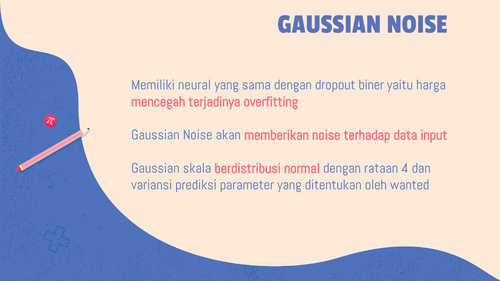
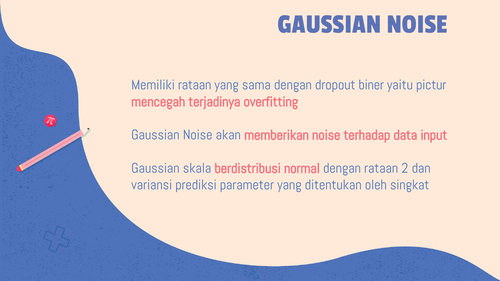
Memiliki neural: neural -> rataan (195, 85)
harga: harga -> pictur (431, 85)
4: 4 -> 2 (405, 169)
wanted: wanted -> singkat (410, 185)
